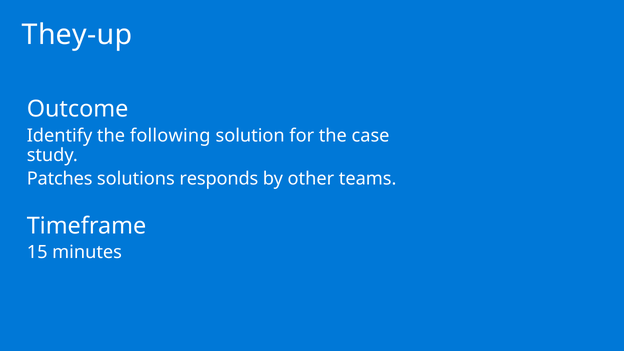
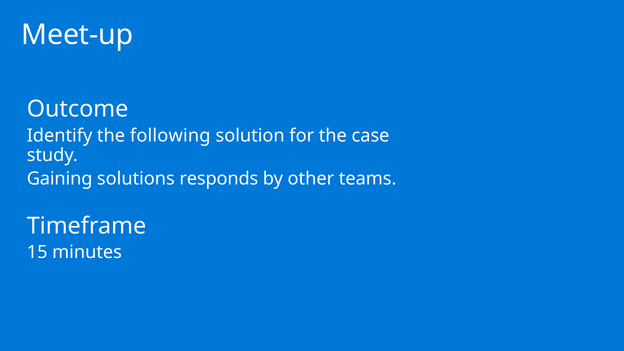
They-up: They-up -> Meet-up (77, 35)
Patches: Patches -> Gaining (60, 179)
